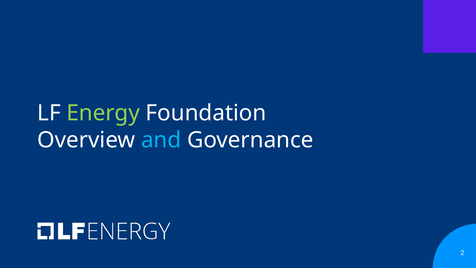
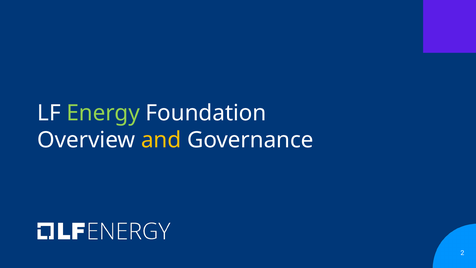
and colour: light blue -> yellow (161, 140)
